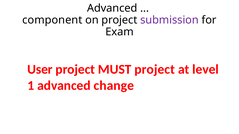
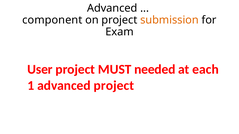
submission colour: purple -> orange (169, 20)
MUST project: project -> needed (155, 70)
level: level -> each (205, 70)
advanced change: change -> project (114, 86)
